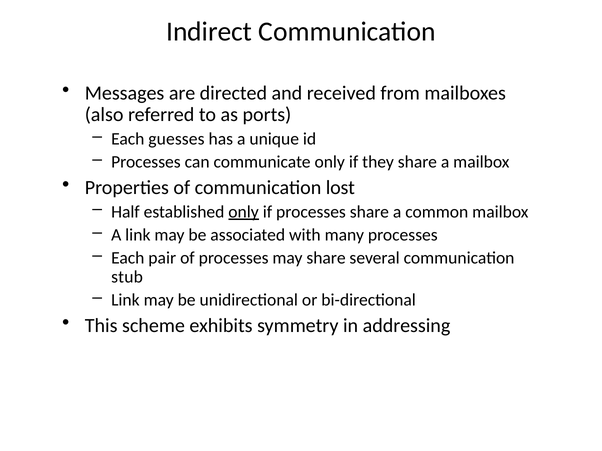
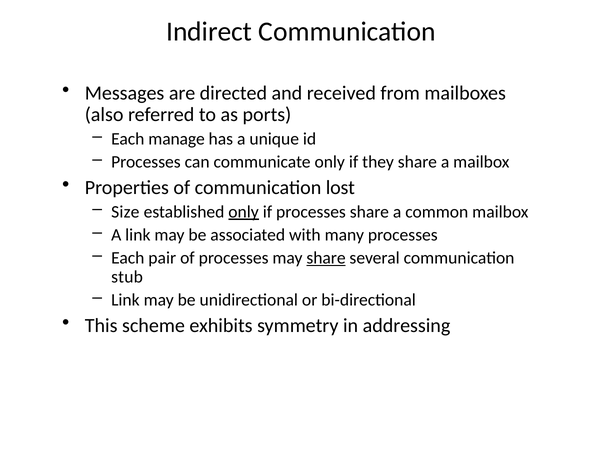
guesses: guesses -> manage (177, 139)
Half: Half -> Size (125, 212)
share underline: none -> present (326, 258)
